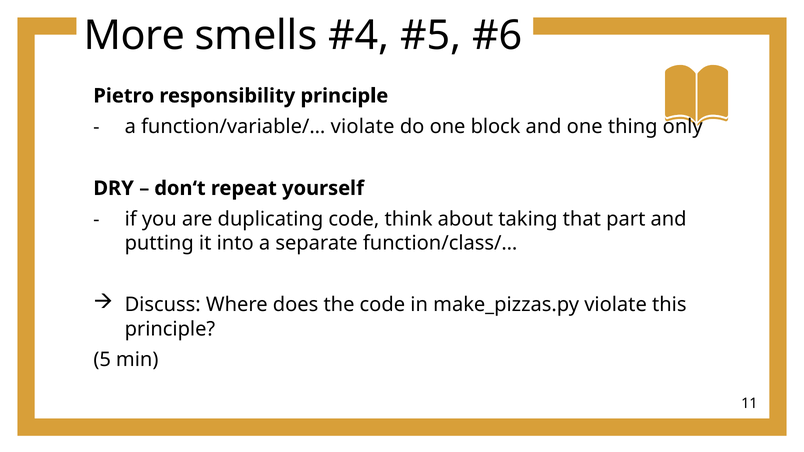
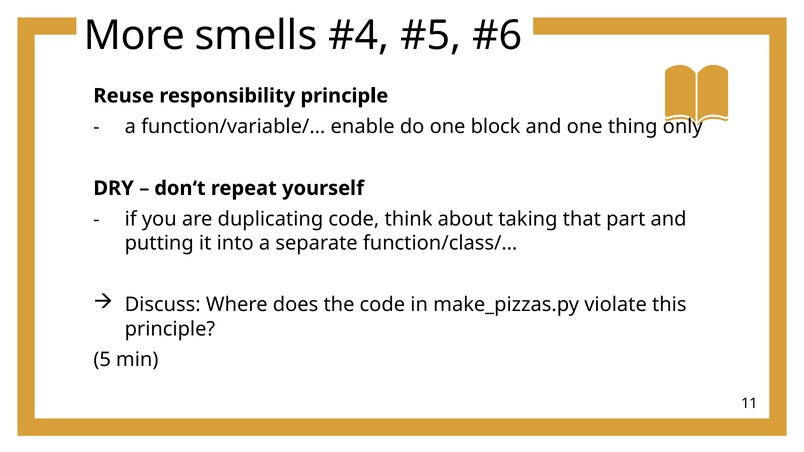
Pietro: Pietro -> Reuse (124, 96)
function/variable/… violate: violate -> enable (363, 127)
